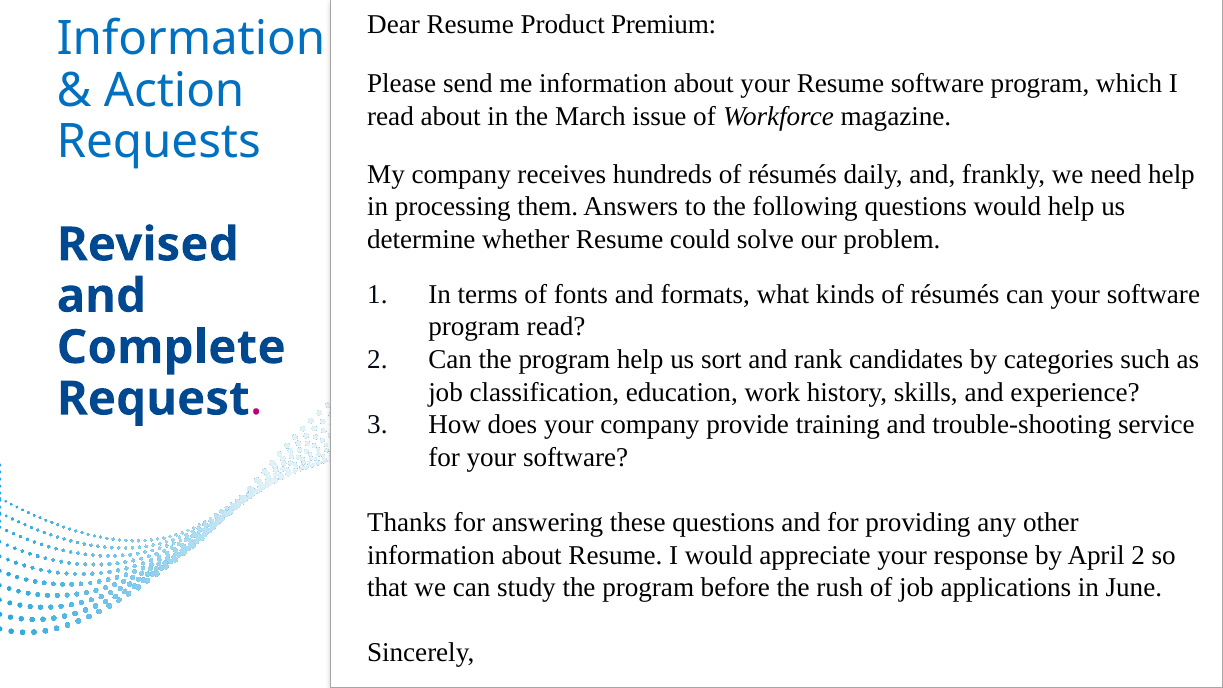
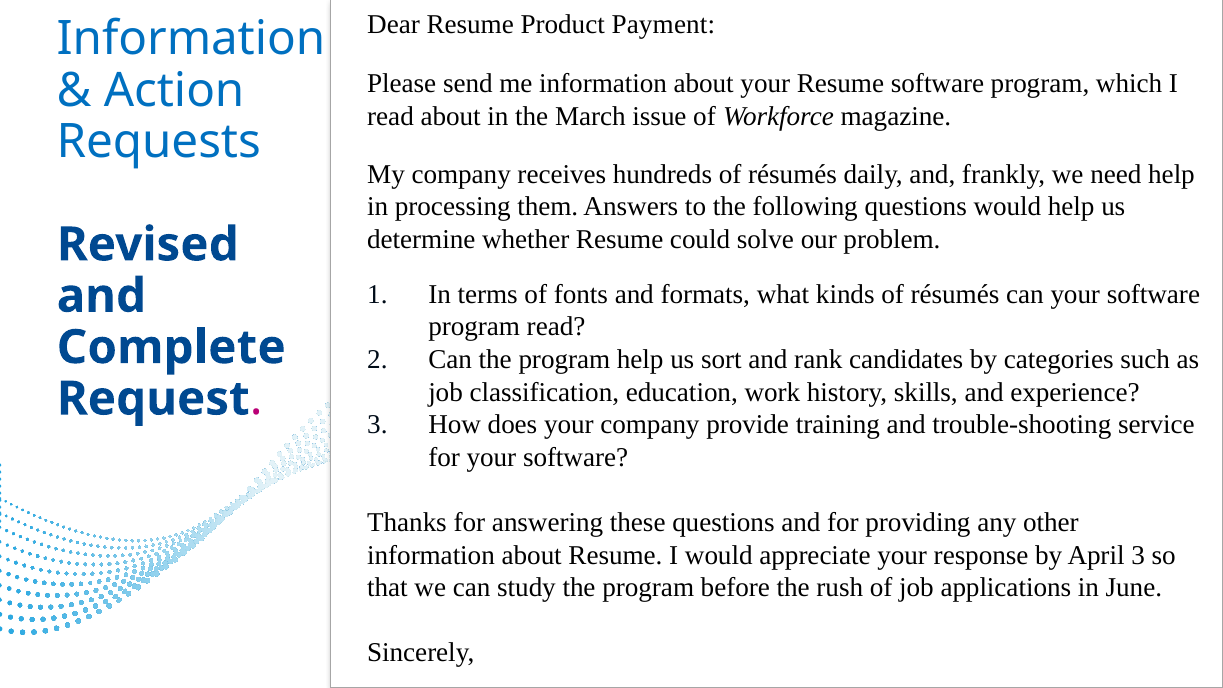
Premium: Premium -> Payment (663, 24)
April 2: 2 -> 3 (1138, 555)
